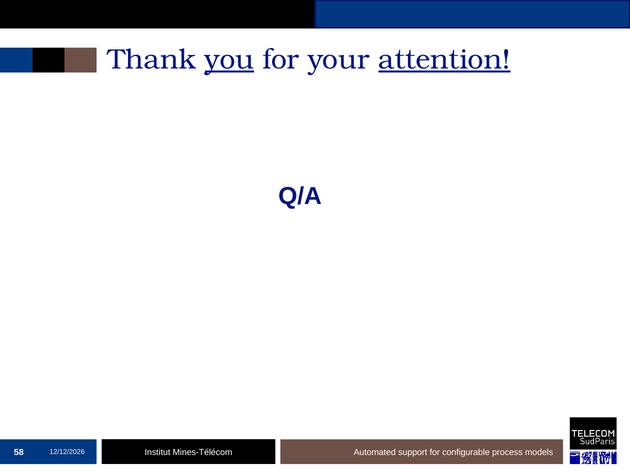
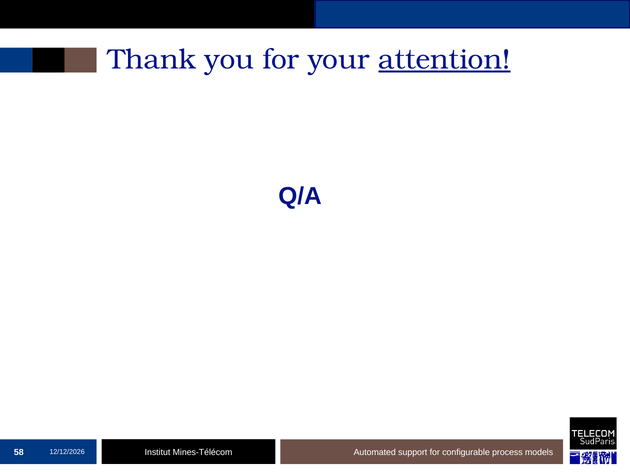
you underline: present -> none (229, 59)
